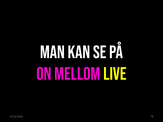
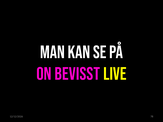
MELLOM: MELLOM -> BEVISST (77, 74)
